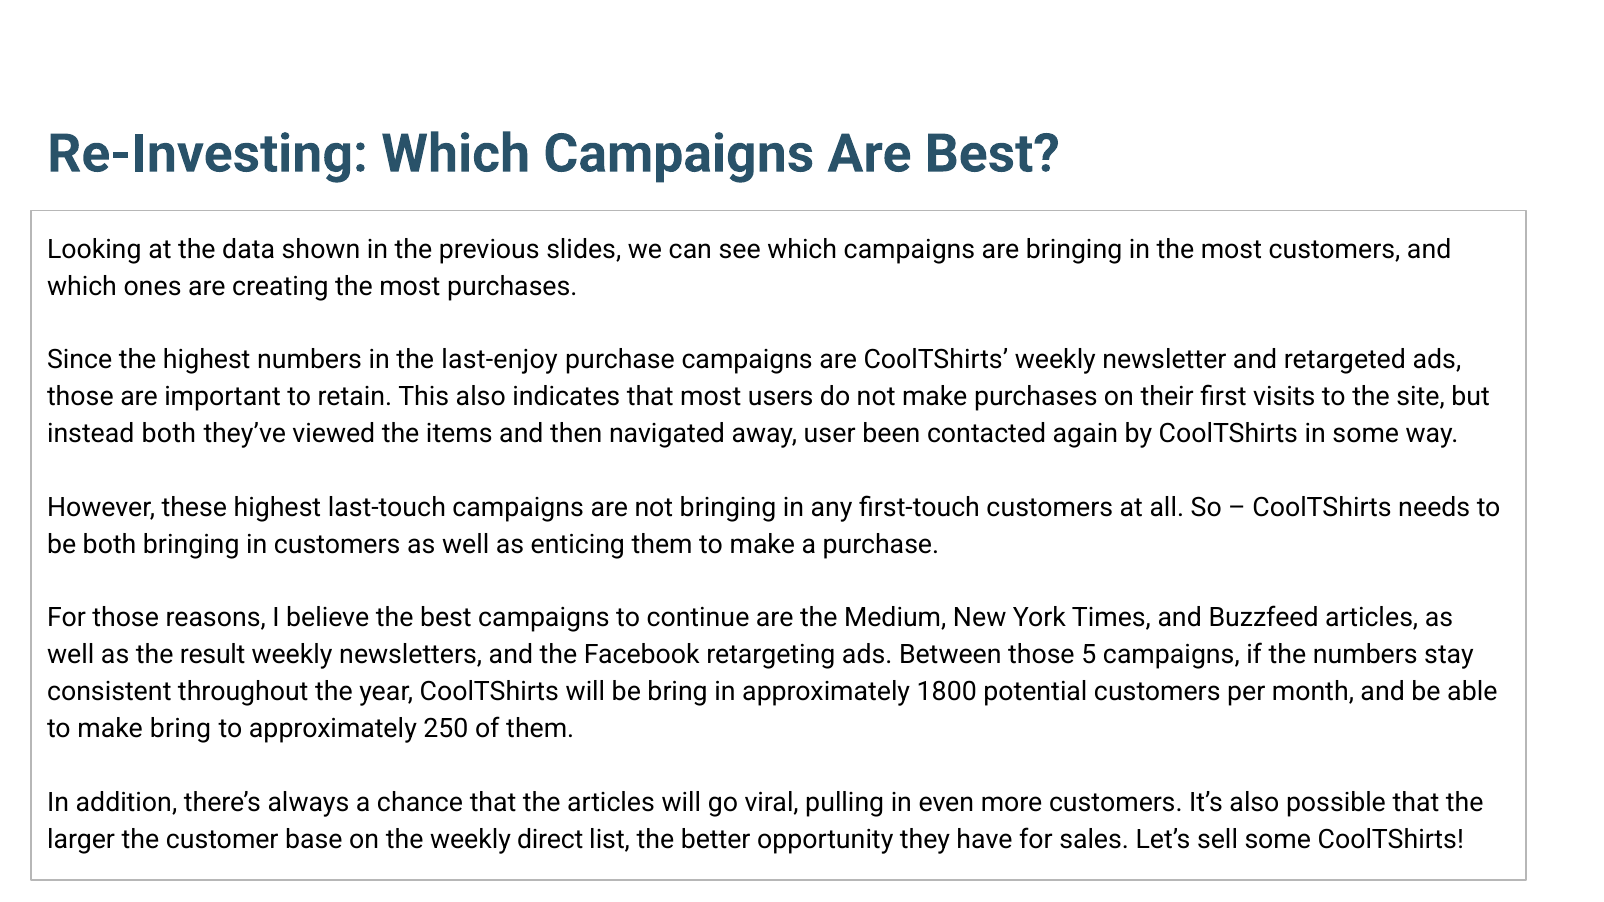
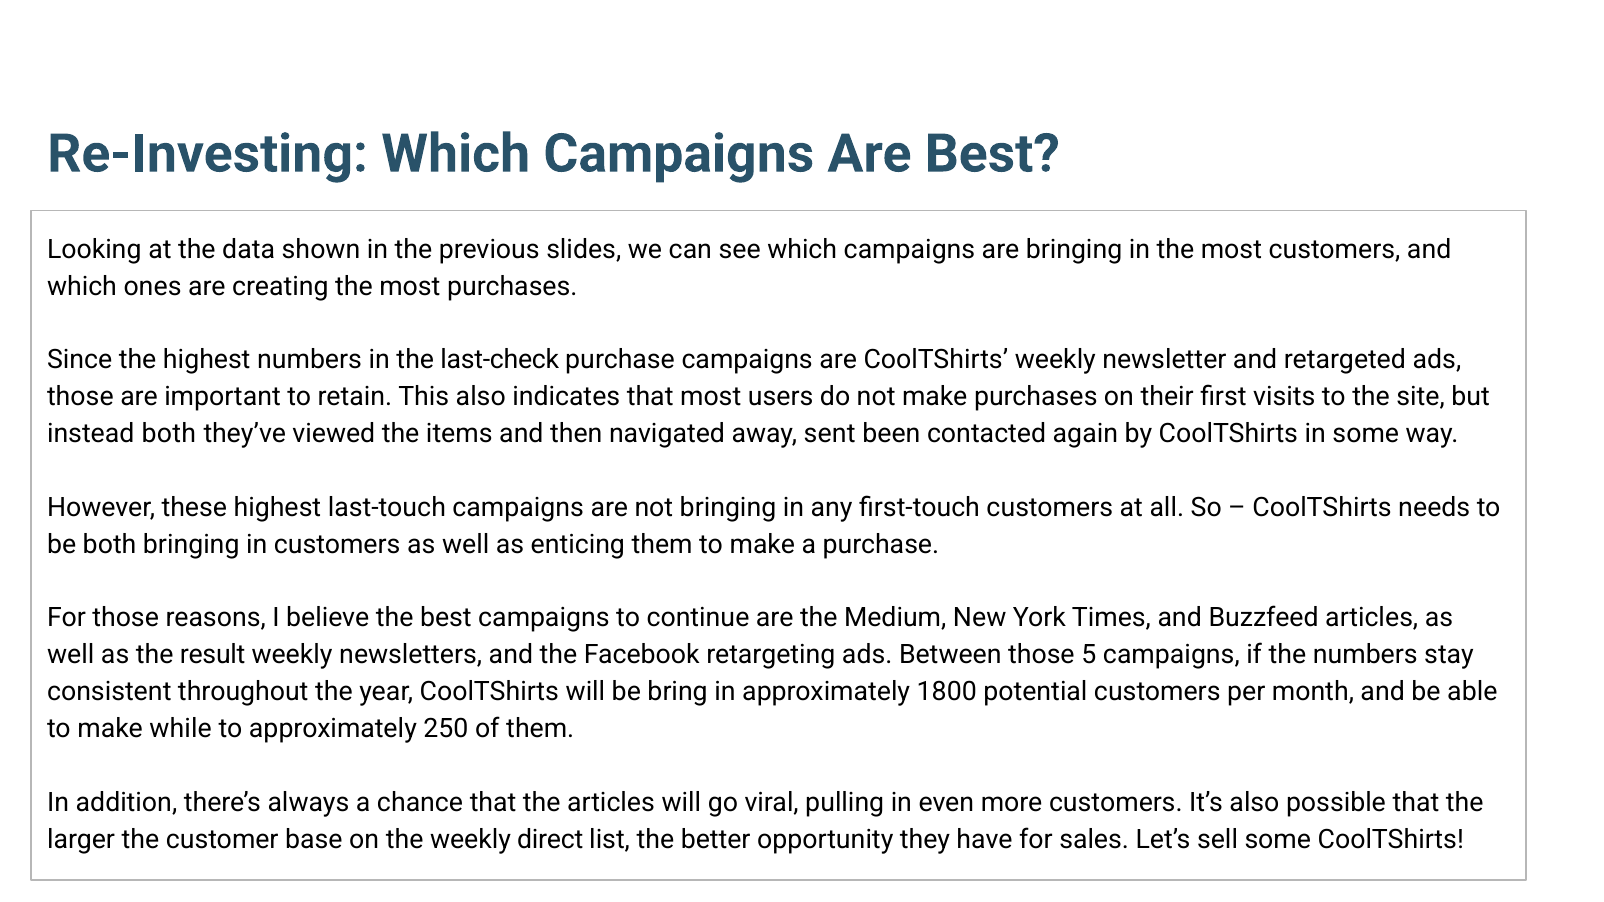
last-enjoy: last-enjoy -> last-check (500, 360)
user: user -> sent (830, 434)
make bring: bring -> while (181, 729)
